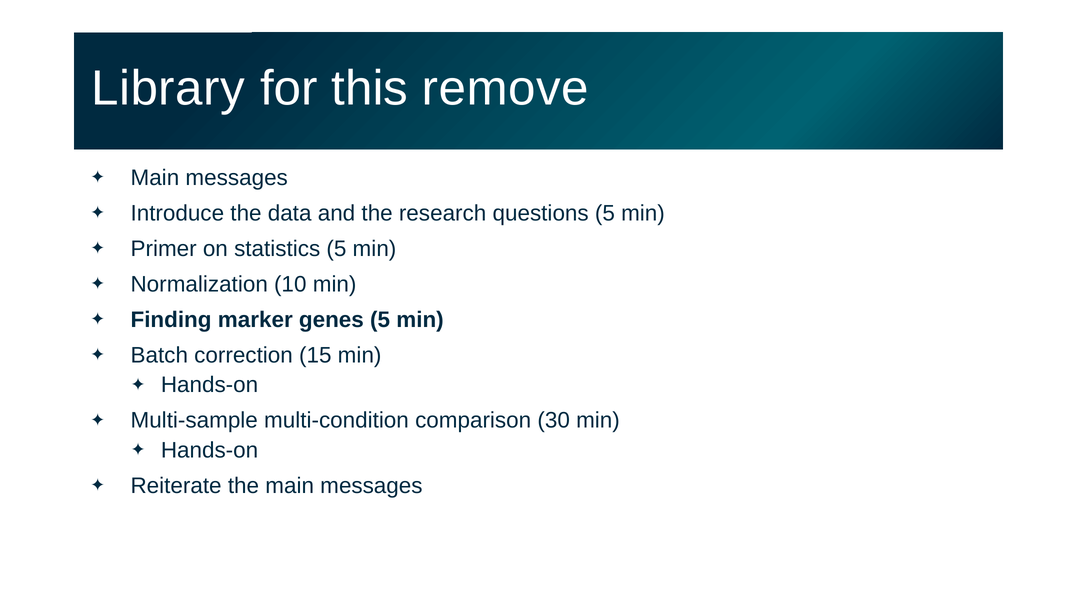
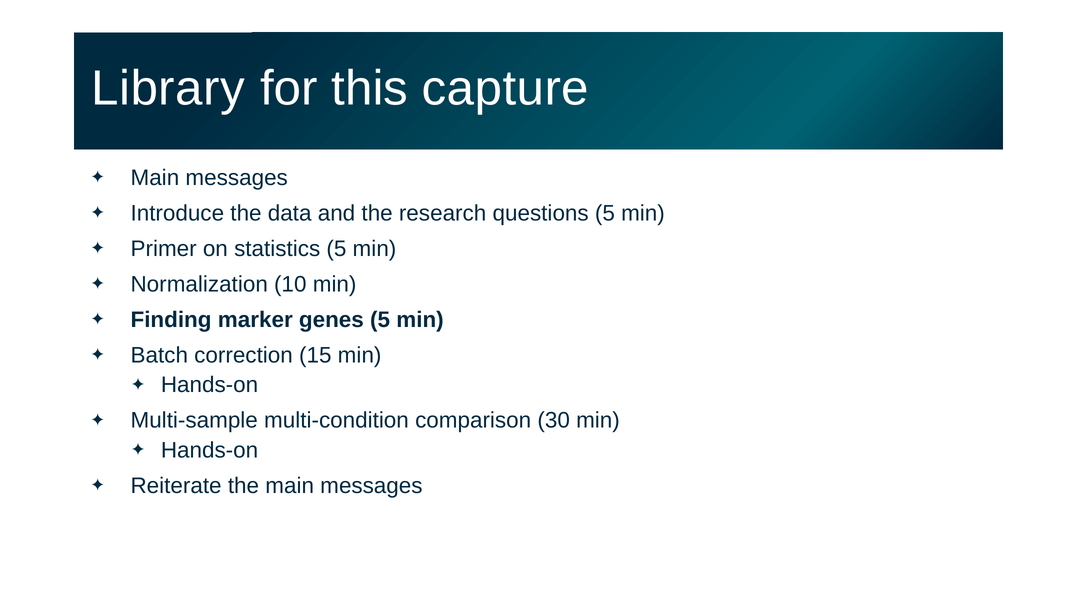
remove: remove -> capture (505, 88)
